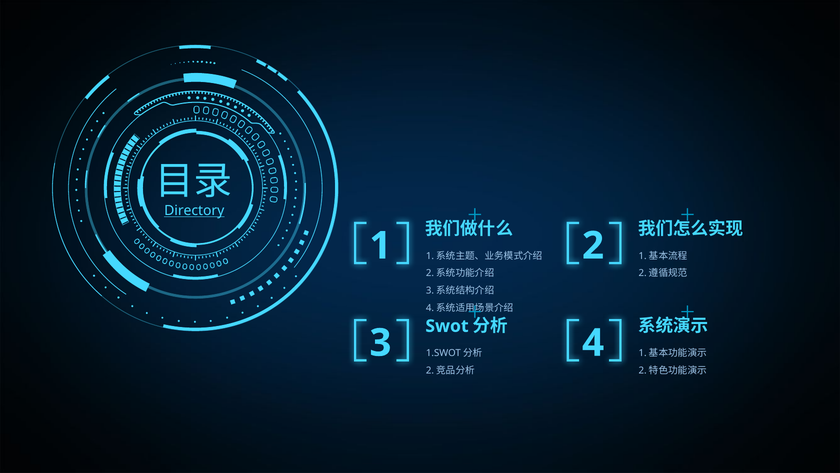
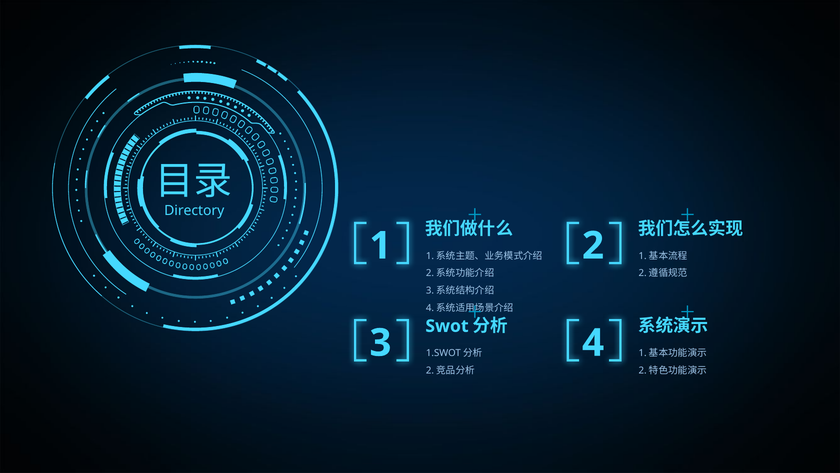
Directory underline: present -> none (194, 211)
